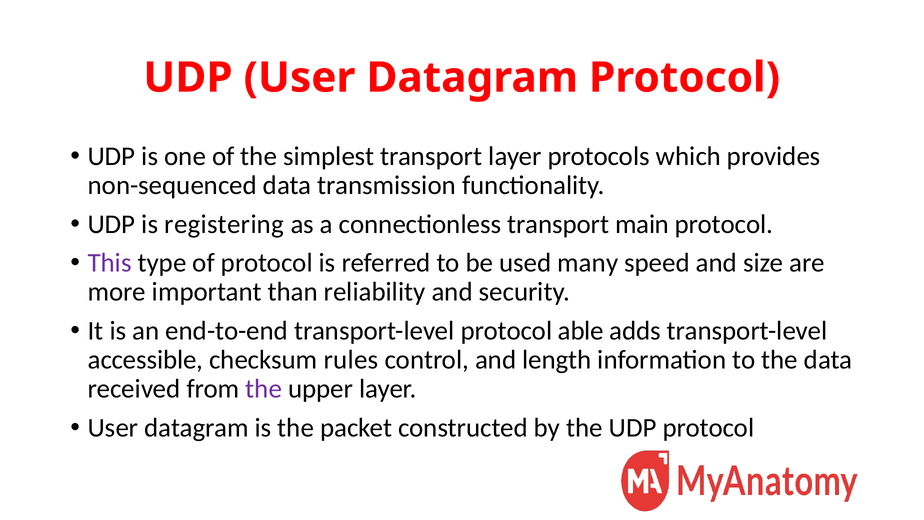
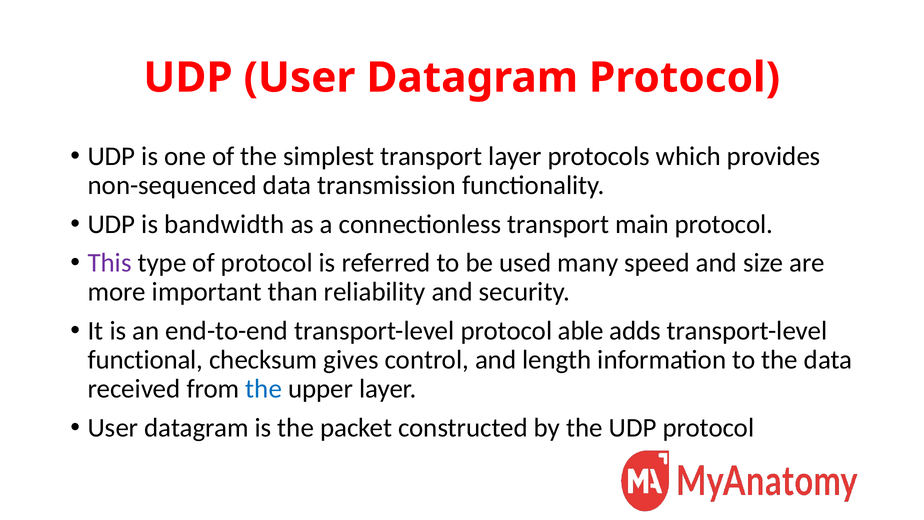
registering: registering -> bandwidth (224, 224)
accessible: accessible -> functional (145, 360)
rules: rules -> gives (351, 360)
the colour: purple -> blue (264, 389)
